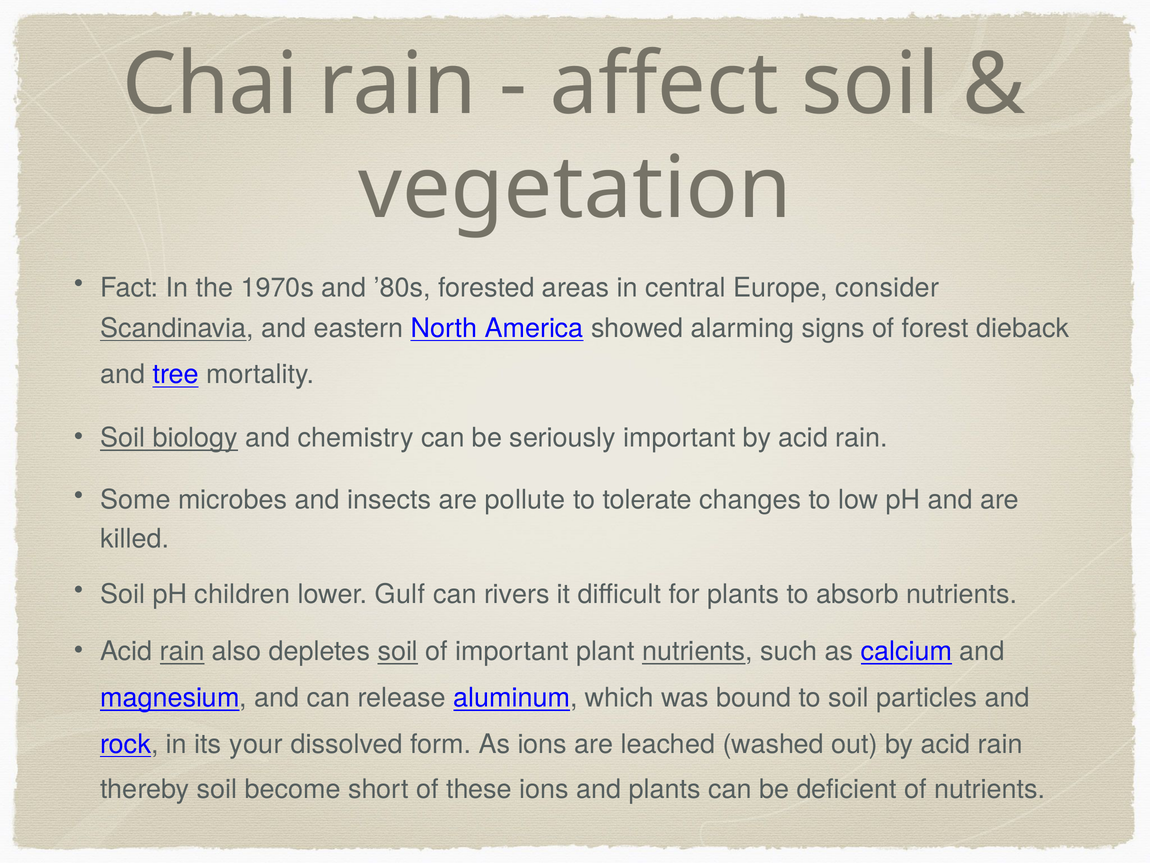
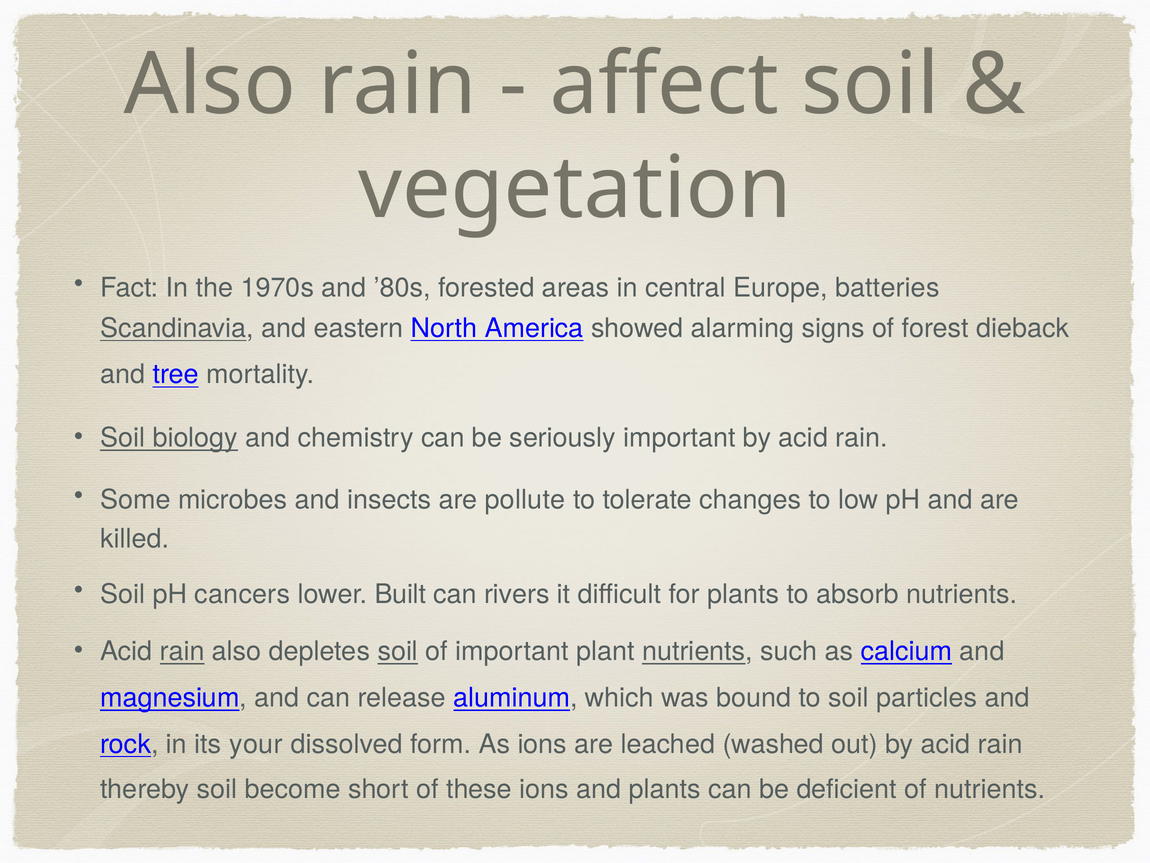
Chai: Chai -> Also (210, 85)
consider: consider -> batteries (887, 288)
children: children -> cancers (242, 594)
Gulf: Gulf -> Built (400, 594)
